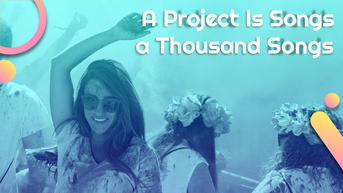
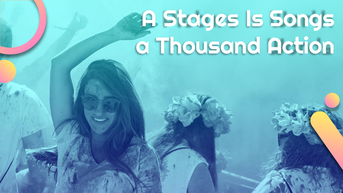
Project: Project -> Stages (201, 19)
Thousand Songs: Songs -> Action (301, 46)
